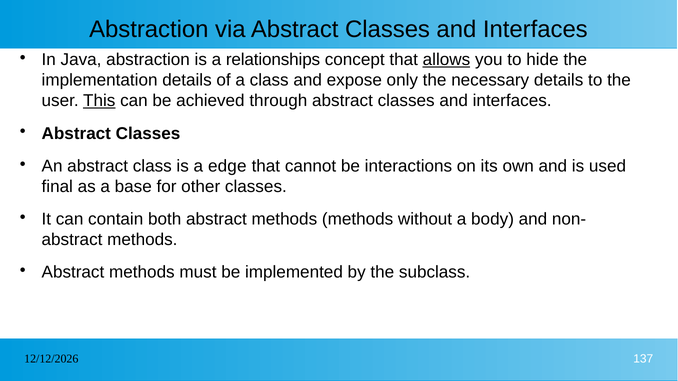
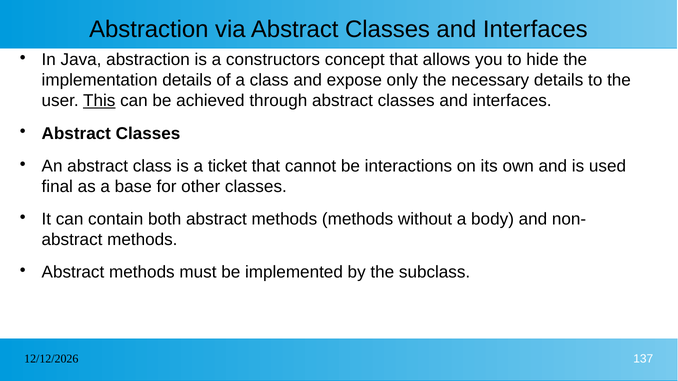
relationships: relationships -> constructors (273, 60)
allows underline: present -> none (446, 60)
edge: edge -> ticket (227, 166)
